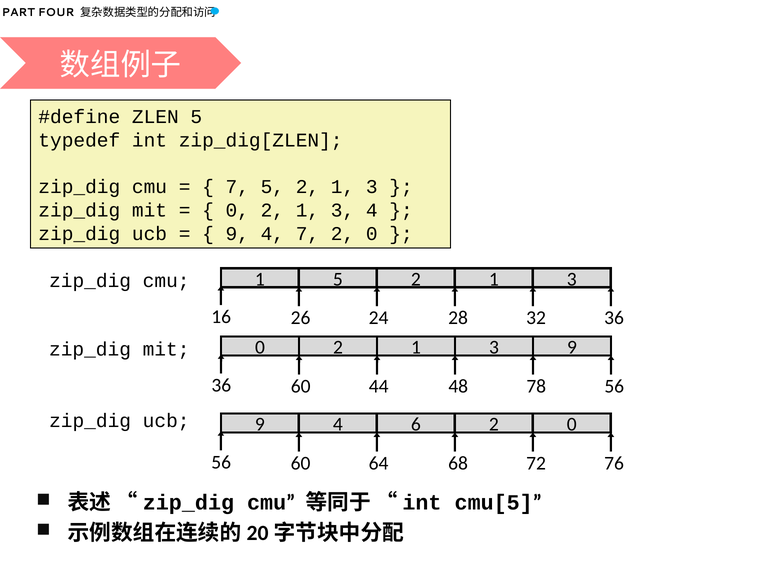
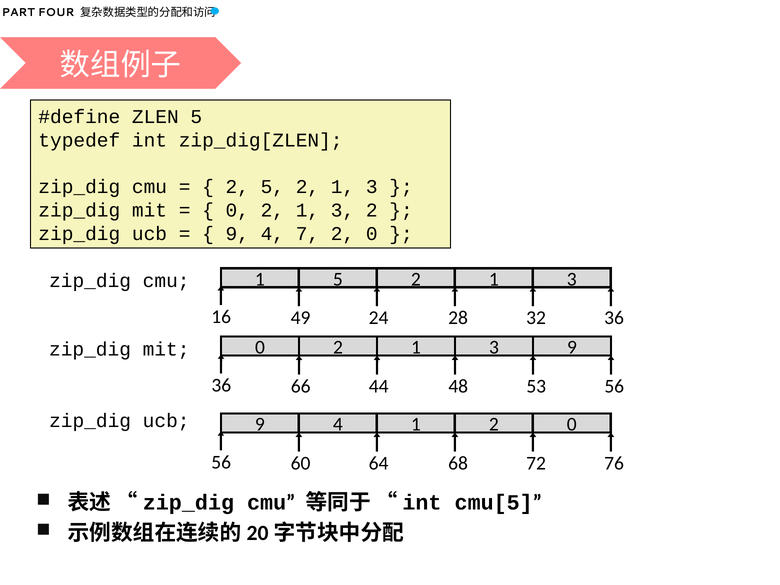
7: 7 -> 2 (237, 187)
3 4: 4 -> 2 (372, 210)
26: 26 -> 49 (301, 318)
36 60: 60 -> 66 (301, 386)
78: 78 -> 53 (536, 386)
4 6: 6 -> 1 (416, 424)
